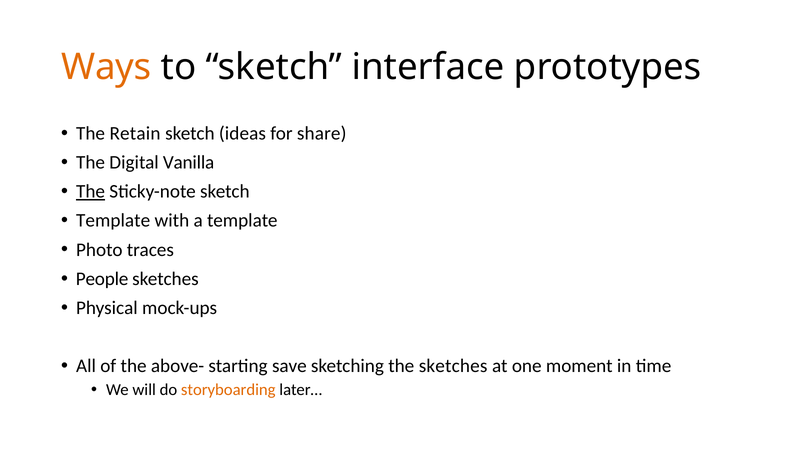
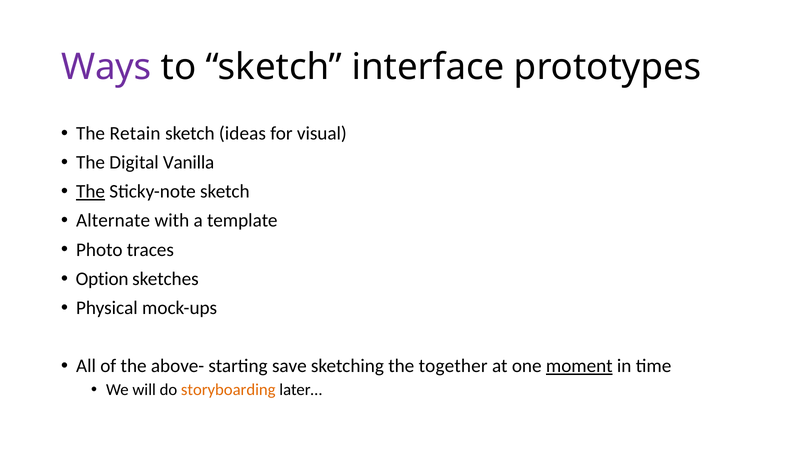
Ways colour: orange -> purple (106, 67)
share: share -> visual (322, 133)
Template: Template -> Alternate (113, 220)
People: People -> Option (102, 279)
the sketches: sketches -> together (453, 366)
moment underline: none -> present (579, 366)
